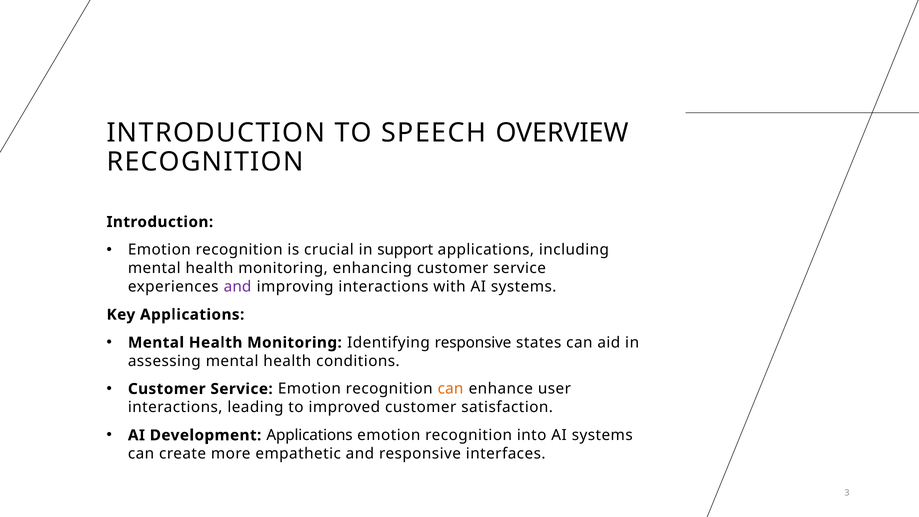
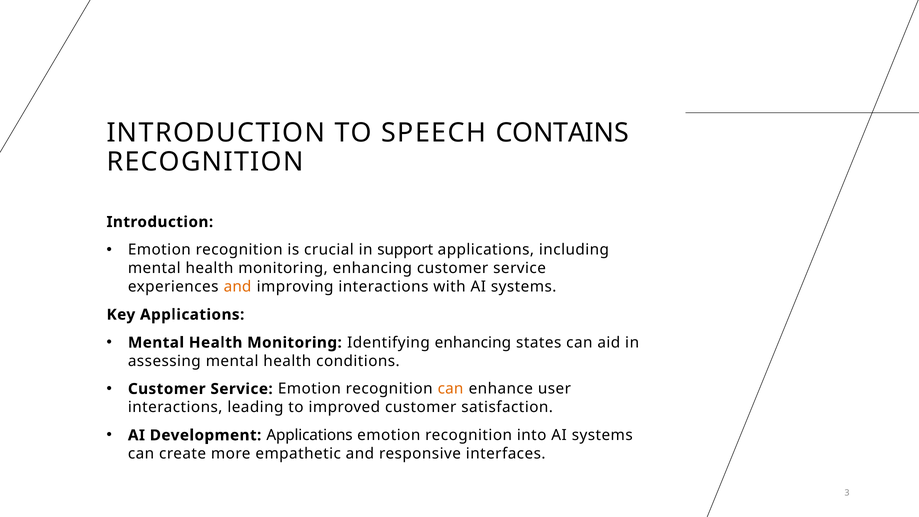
OVERVIEW: OVERVIEW -> CONTAINS (562, 133)
and colour: purple -> orange (238, 287)
Identifying responsive: responsive -> enhancing (473, 343)
